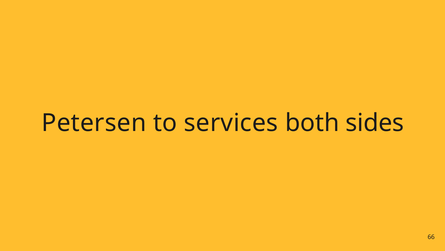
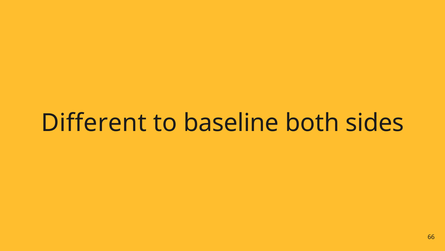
Petersen: Petersen -> Different (94, 123)
services: services -> baseline (231, 123)
